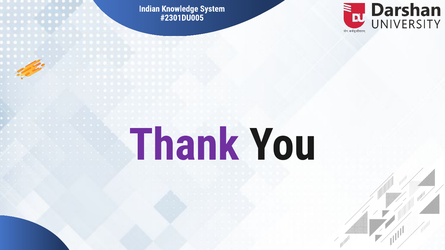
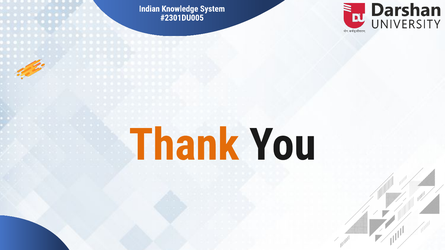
Thank colour: purple -> orange (184, 145)
